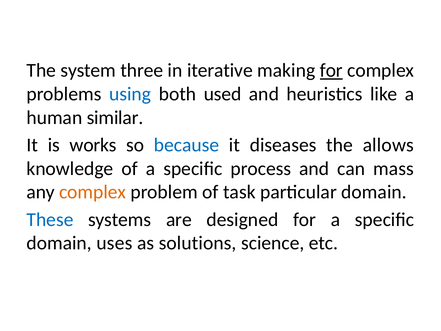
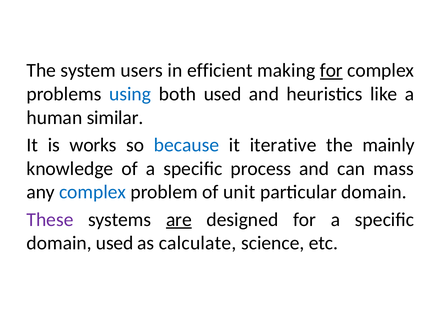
three: three -> users (142, 70)
iterative: iterative -> efficient (220, 70)
diseases: diseases -> iterative (283, 145)
allows: allows -> mainly (388, 145)
complex colour: orange -> blue (93, 192)
task: task -> unit (239, 192)
These colour: blue -> purple (50, 219)
are underline: none -> present (179, 219)
domain uses: uses -> used (115, 243)
solutions: solutions -> calculate (198, 243)
